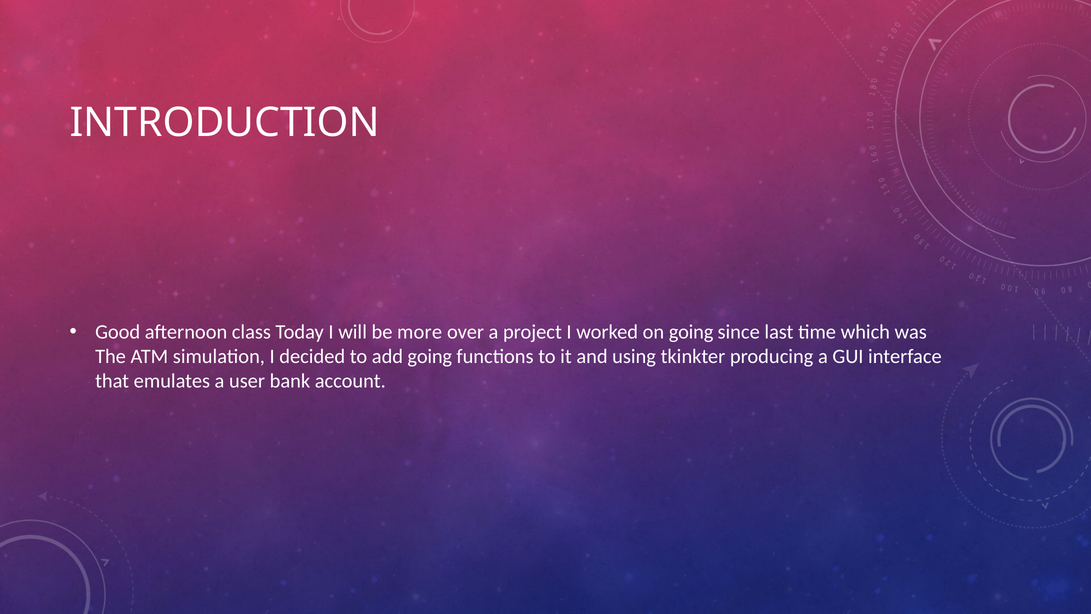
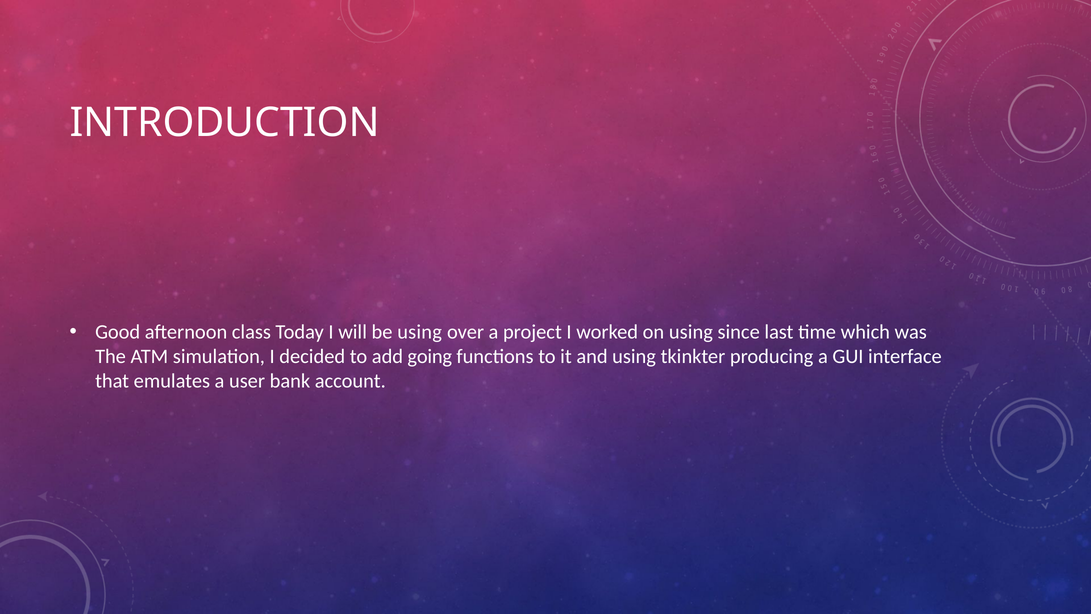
be more: more -> using (420, 332)
on going: going -> using (691, 332)
